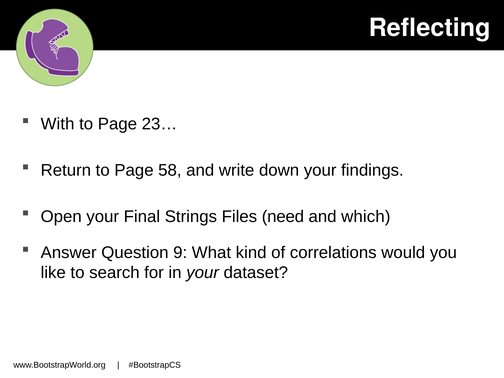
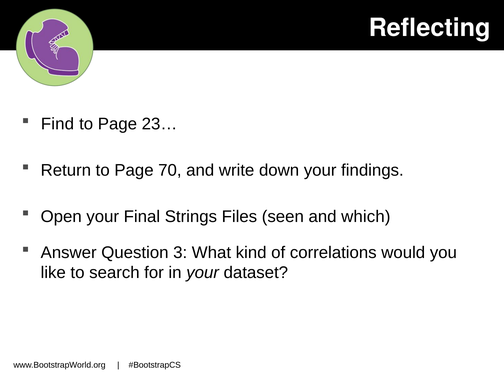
With: With -> Find (57, 124)
58: 58 -> 70 (170, 170)
need: need -> seen (283, 216)
9: 9 -> 3 (180, 253)
